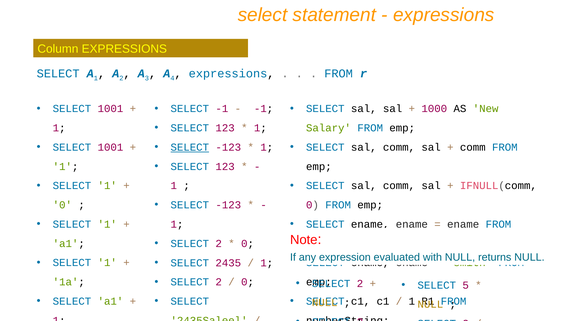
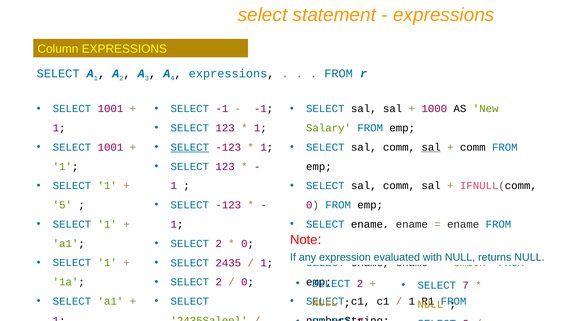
sal underline: none -> present (431, 147)
0: 0 -> 5 (62, 205)
5: 5 -> 7 (466, 285)
